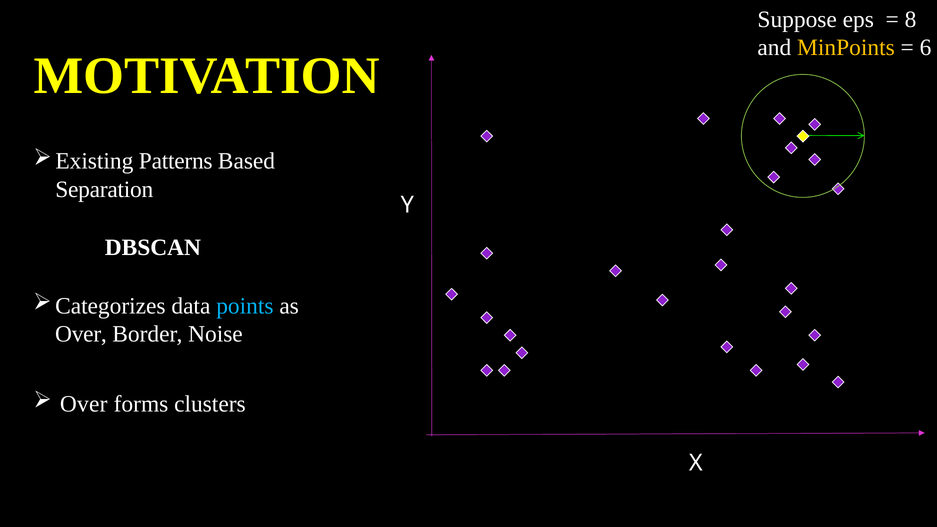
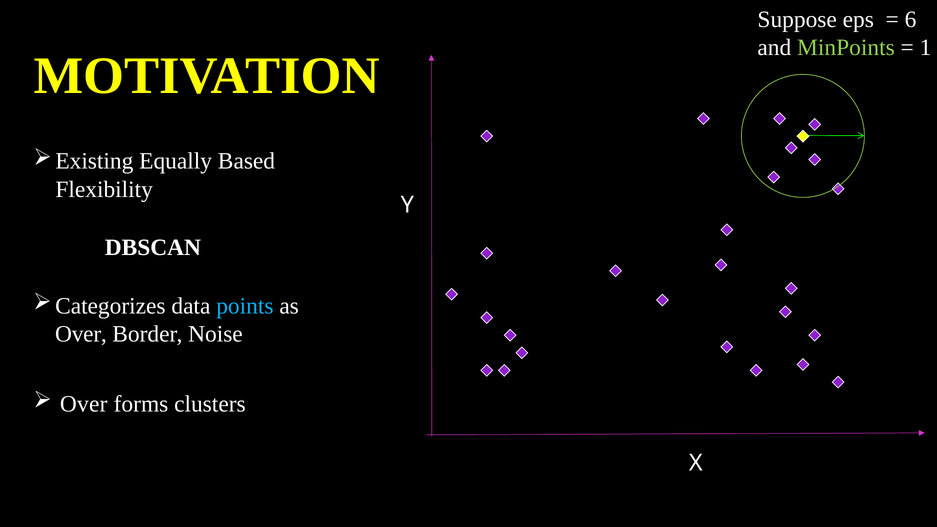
8: 8 -> 6 (911, 19)
MinPoints colour: yellow -> light green (846, 47)
6: 6 -> 1 (926, 47)
Patterns: Patterns -> Equally (176, 161)
Separation: Separation -> Flexibility (104, 189)
